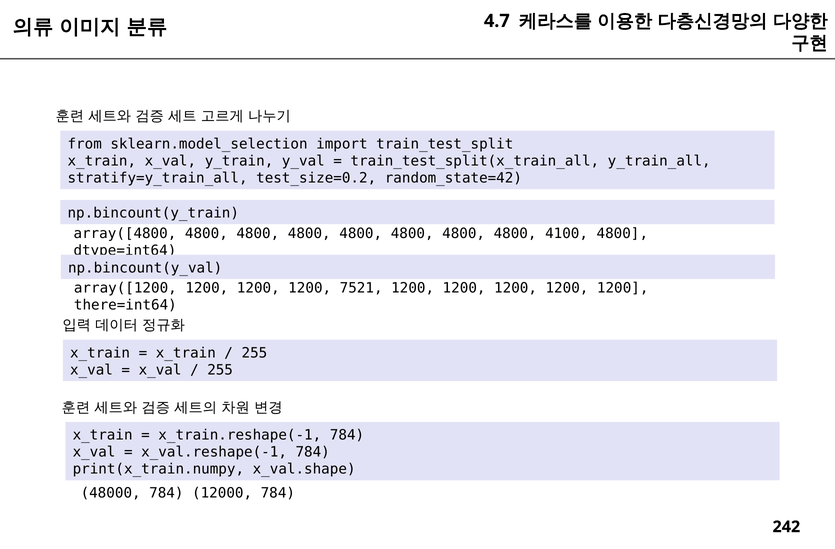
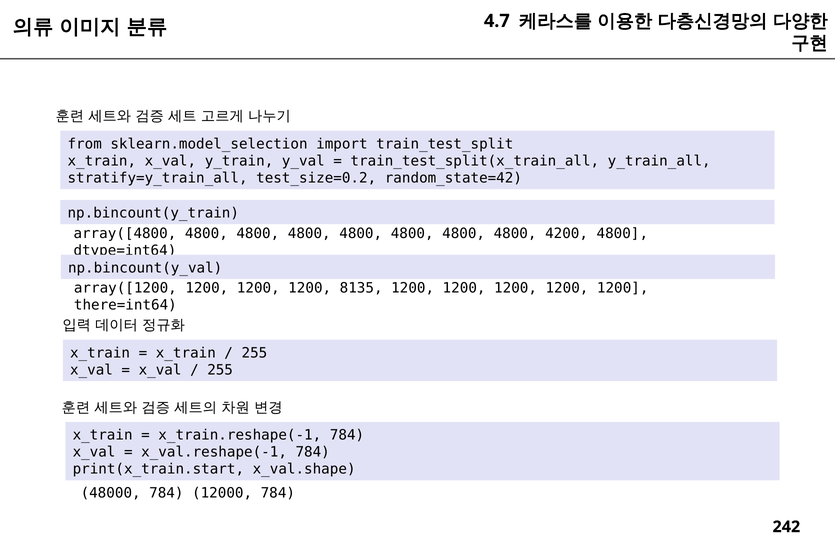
4100: 4100 -> 4200 (567, 233)
7521: 7521 -> 8135 (361, 288)
print(x_train.numpy: print(x_train.numpy -> print(x_train.start (158, 469)
